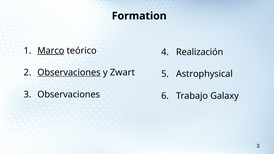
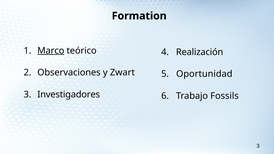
Observaciones underline: present -> none (69, 73)
Astrophysical: Astrophysical -> Oportunidad (204, 74)
3 Observaciones: Observaciones -> Investigadores (69, 94)
Galaxy: Galaxy -> Fossils (225, 96)
